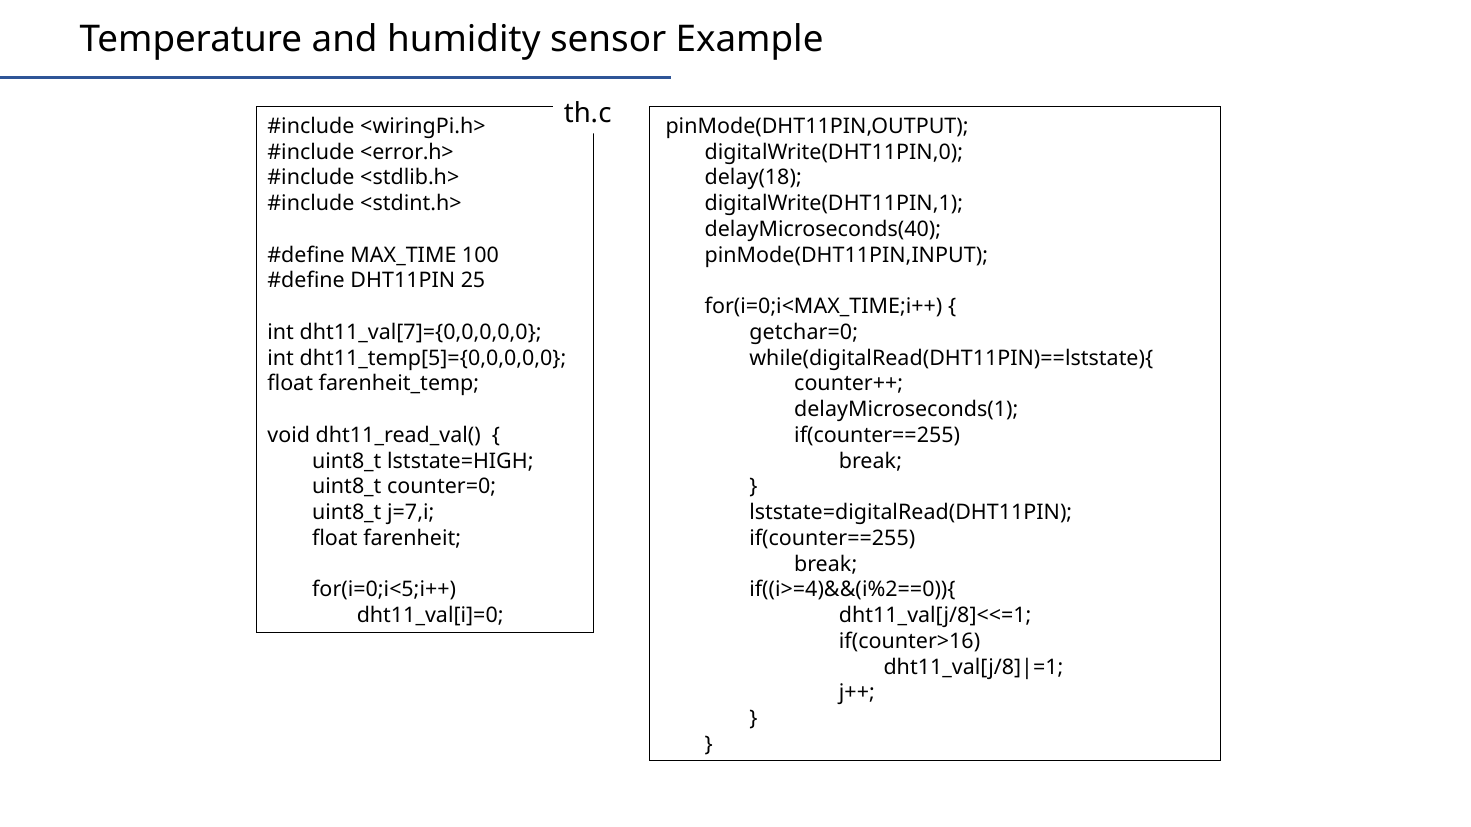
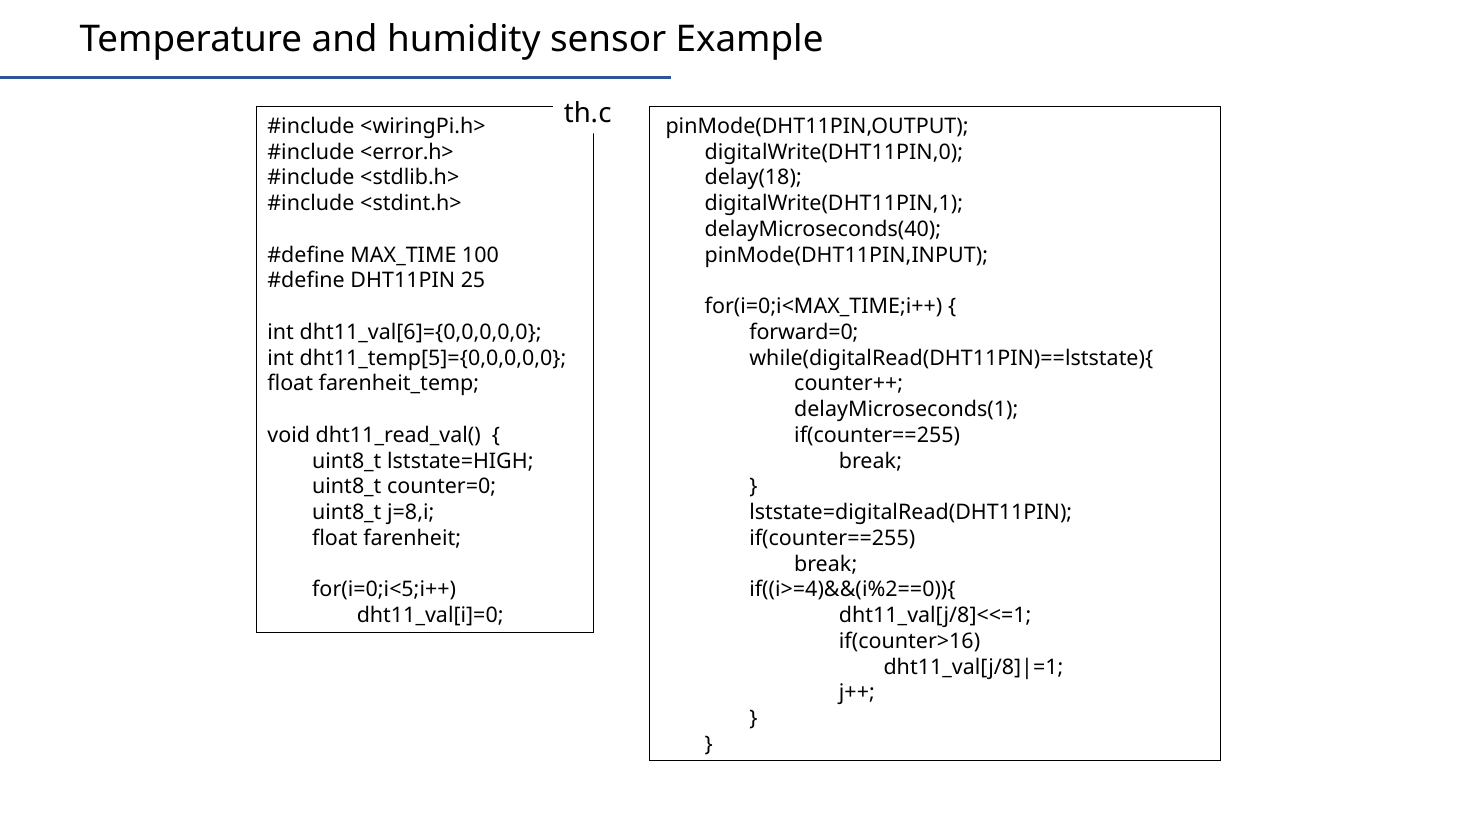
dht11_val[7]={0,0,0,0,0: dht11_val[7]={0,0,0,0,0 -> dht11_val[6]={0,0,0,0,0 (421, 332)
getchar=0: getchar=0 -> forward=0 (804, 332)
j=7,i: j=7,i -> j=8,i (411, 513)
